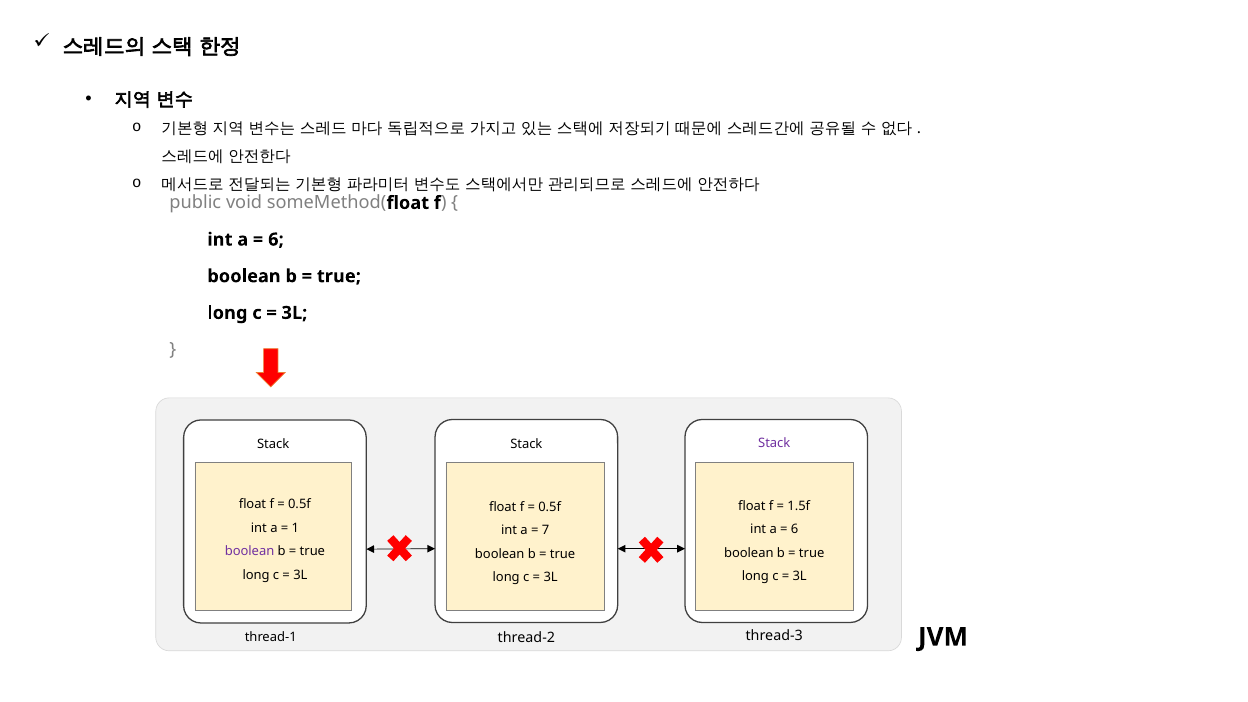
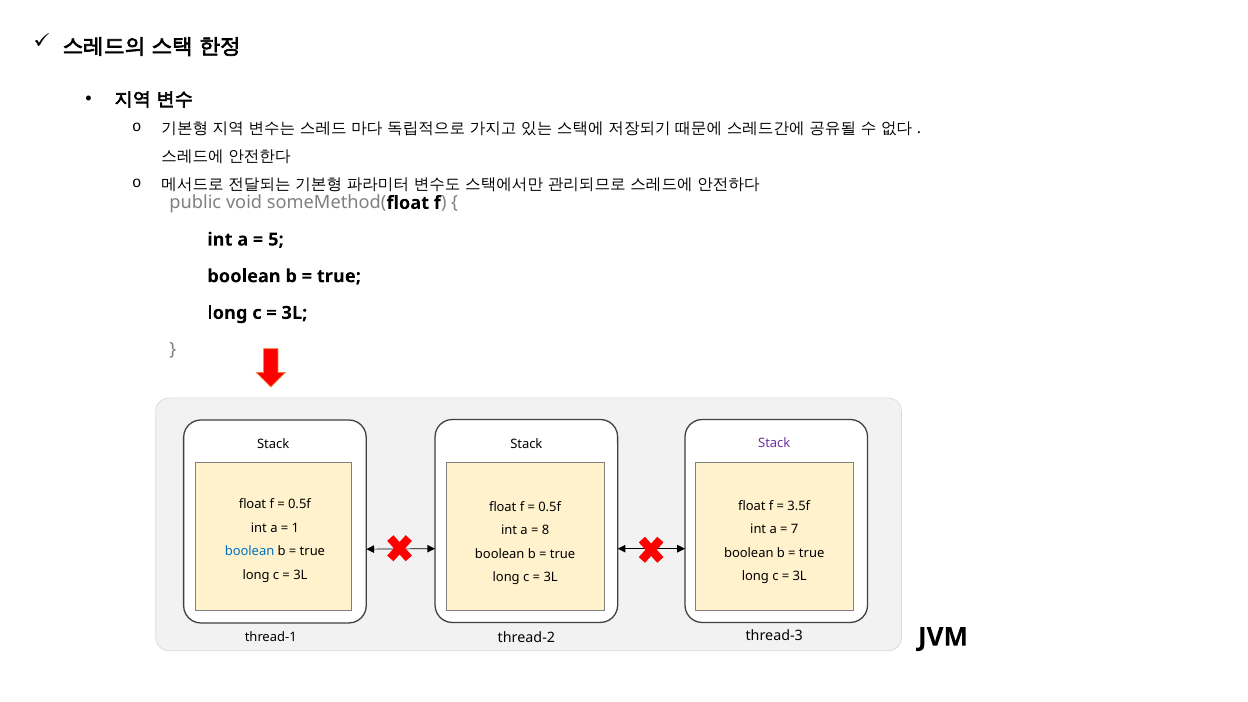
6: 6 -> 5 (276, 240)
1.5f: 1.5f -> 3.5f (799, 506)
6: 6 -> 7 (795, 530)
7: 7 -> 8 (546, 531)
boolean colour: purple -> blue (250, 551)
